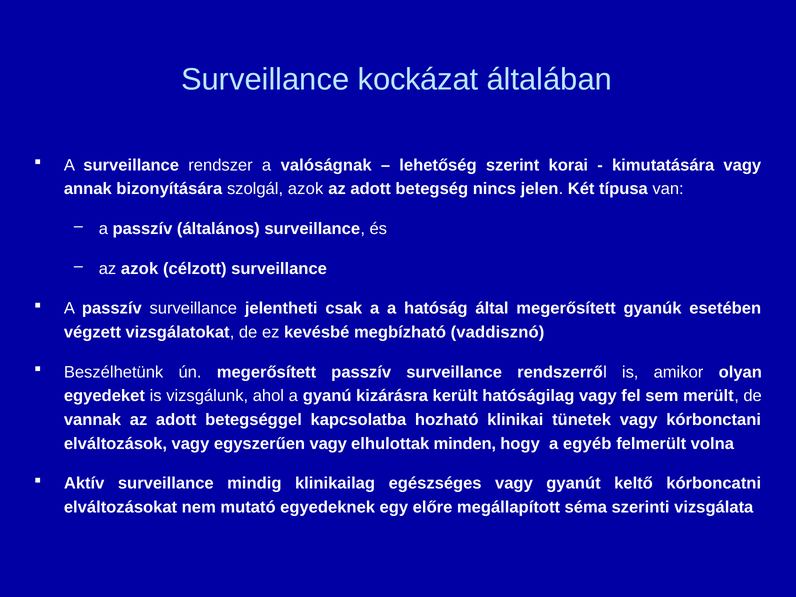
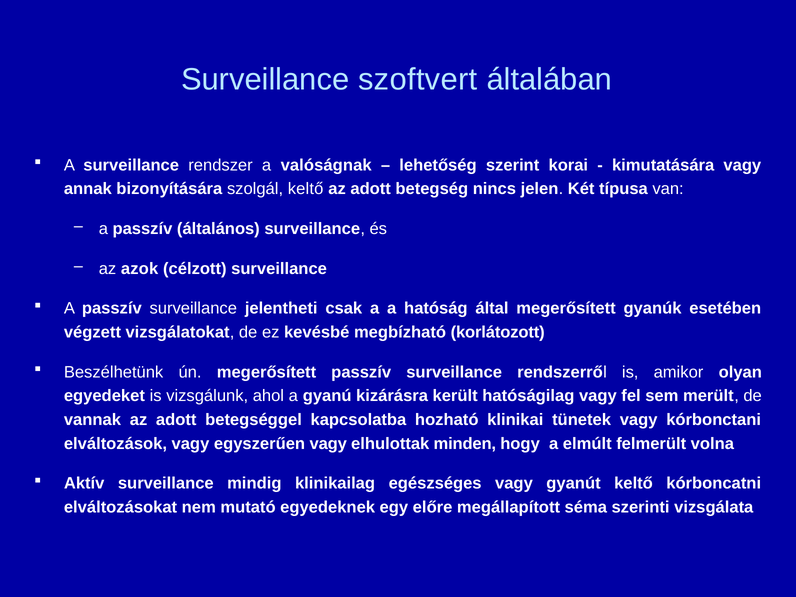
kockázat: kockázat -> szoftvert (418, 80)
szolgál azok: azok -> keltő (306, 189)
vaddisznó: vaddisznó -> korlátozott (498, 332)
egyéb: egyéb -> elmúlt (587, 444)
